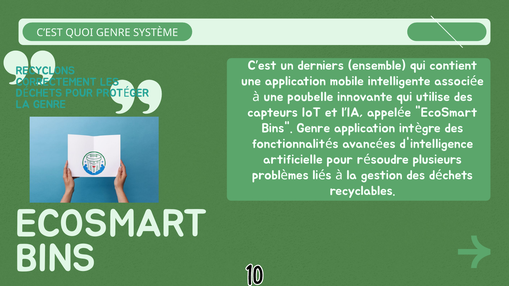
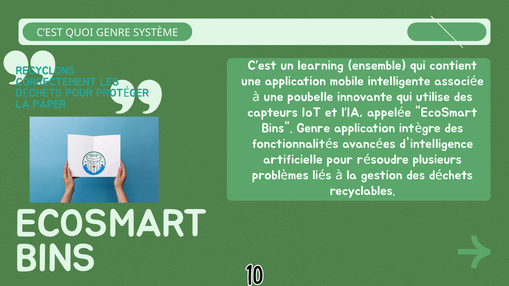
derniers: derniers -> learning (321, 66)
LA GENRE: GENRE -> PAPER (50, 105)
